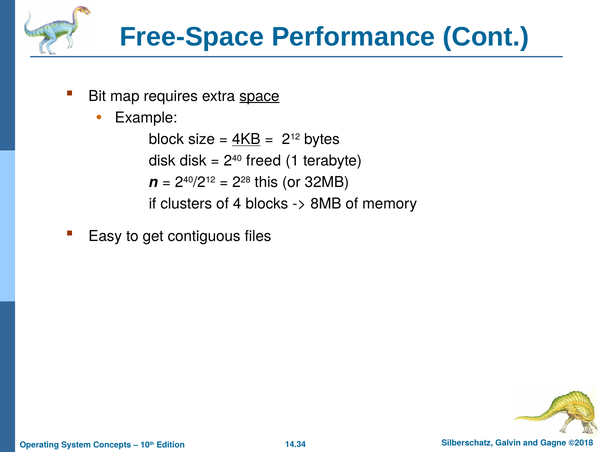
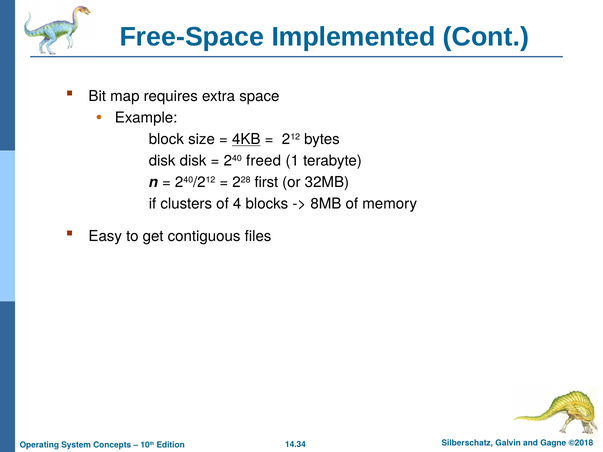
Performance: Performance -> Implemented (354, 37)
space underline: present -> none (259, 96)
this: this -> first (266, 182)
